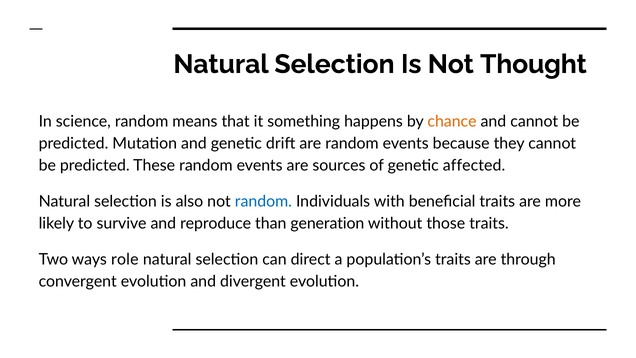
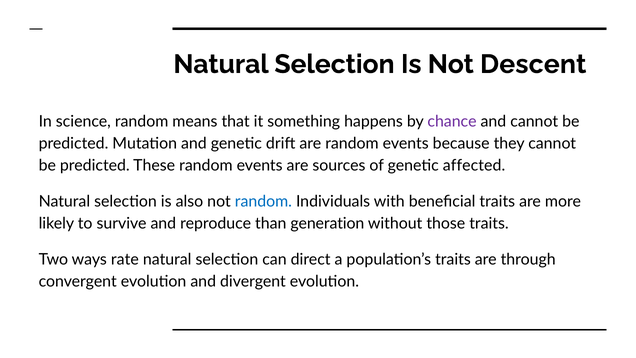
Thought: Thought -> Descent (533, 64)
chance colour: orange -> purple (452, 121)
role: role -> rate (125, 259)
